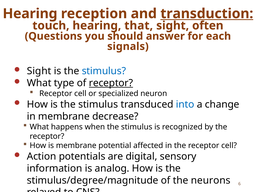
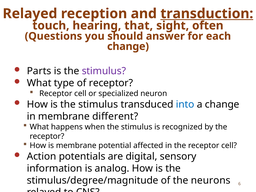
Hearing: Hearing -> Relayed (30, 14)
signals: signals -> change (128, 46)
Sight: Sight -> Parts (39, 71)
stimulus colour: blue -> purple (104, 71)
receptor underline: present -> none (111, 83)
decrease: decrease -> different (115, 116)
